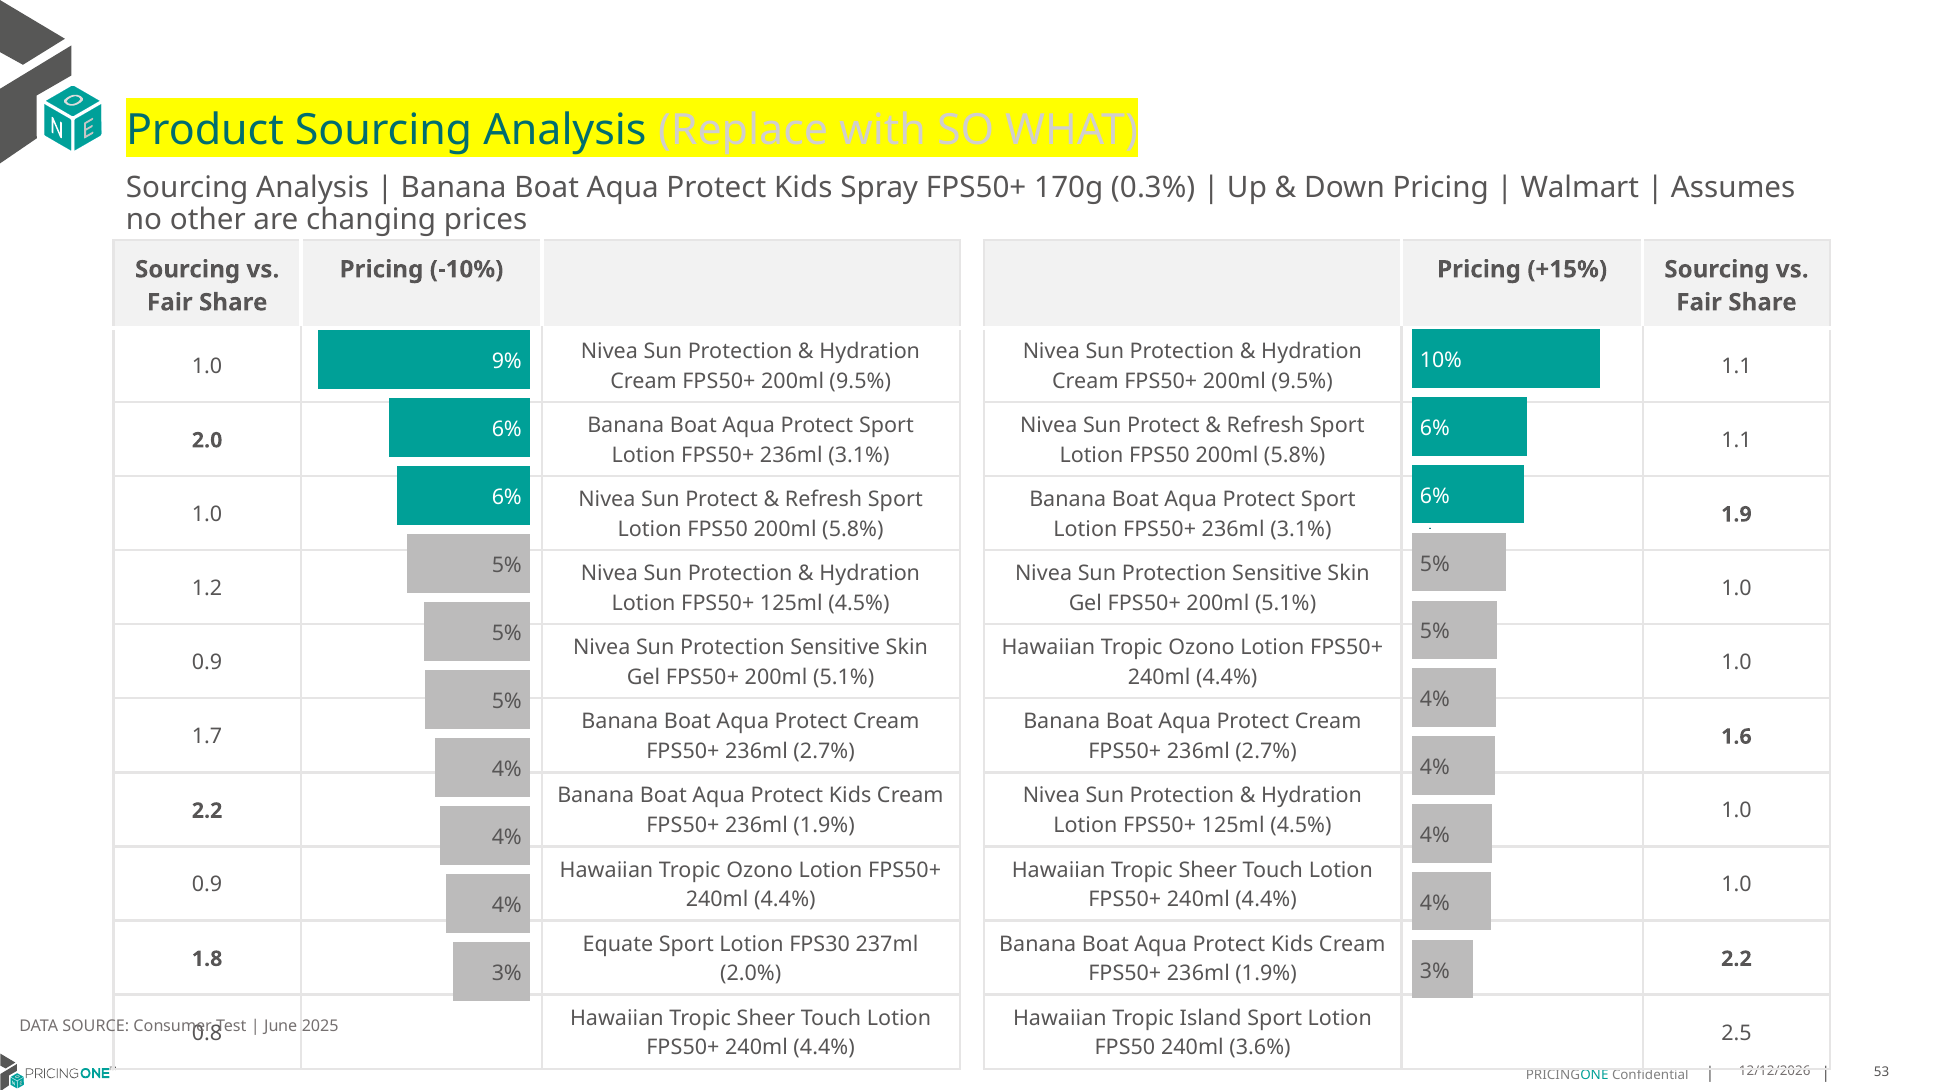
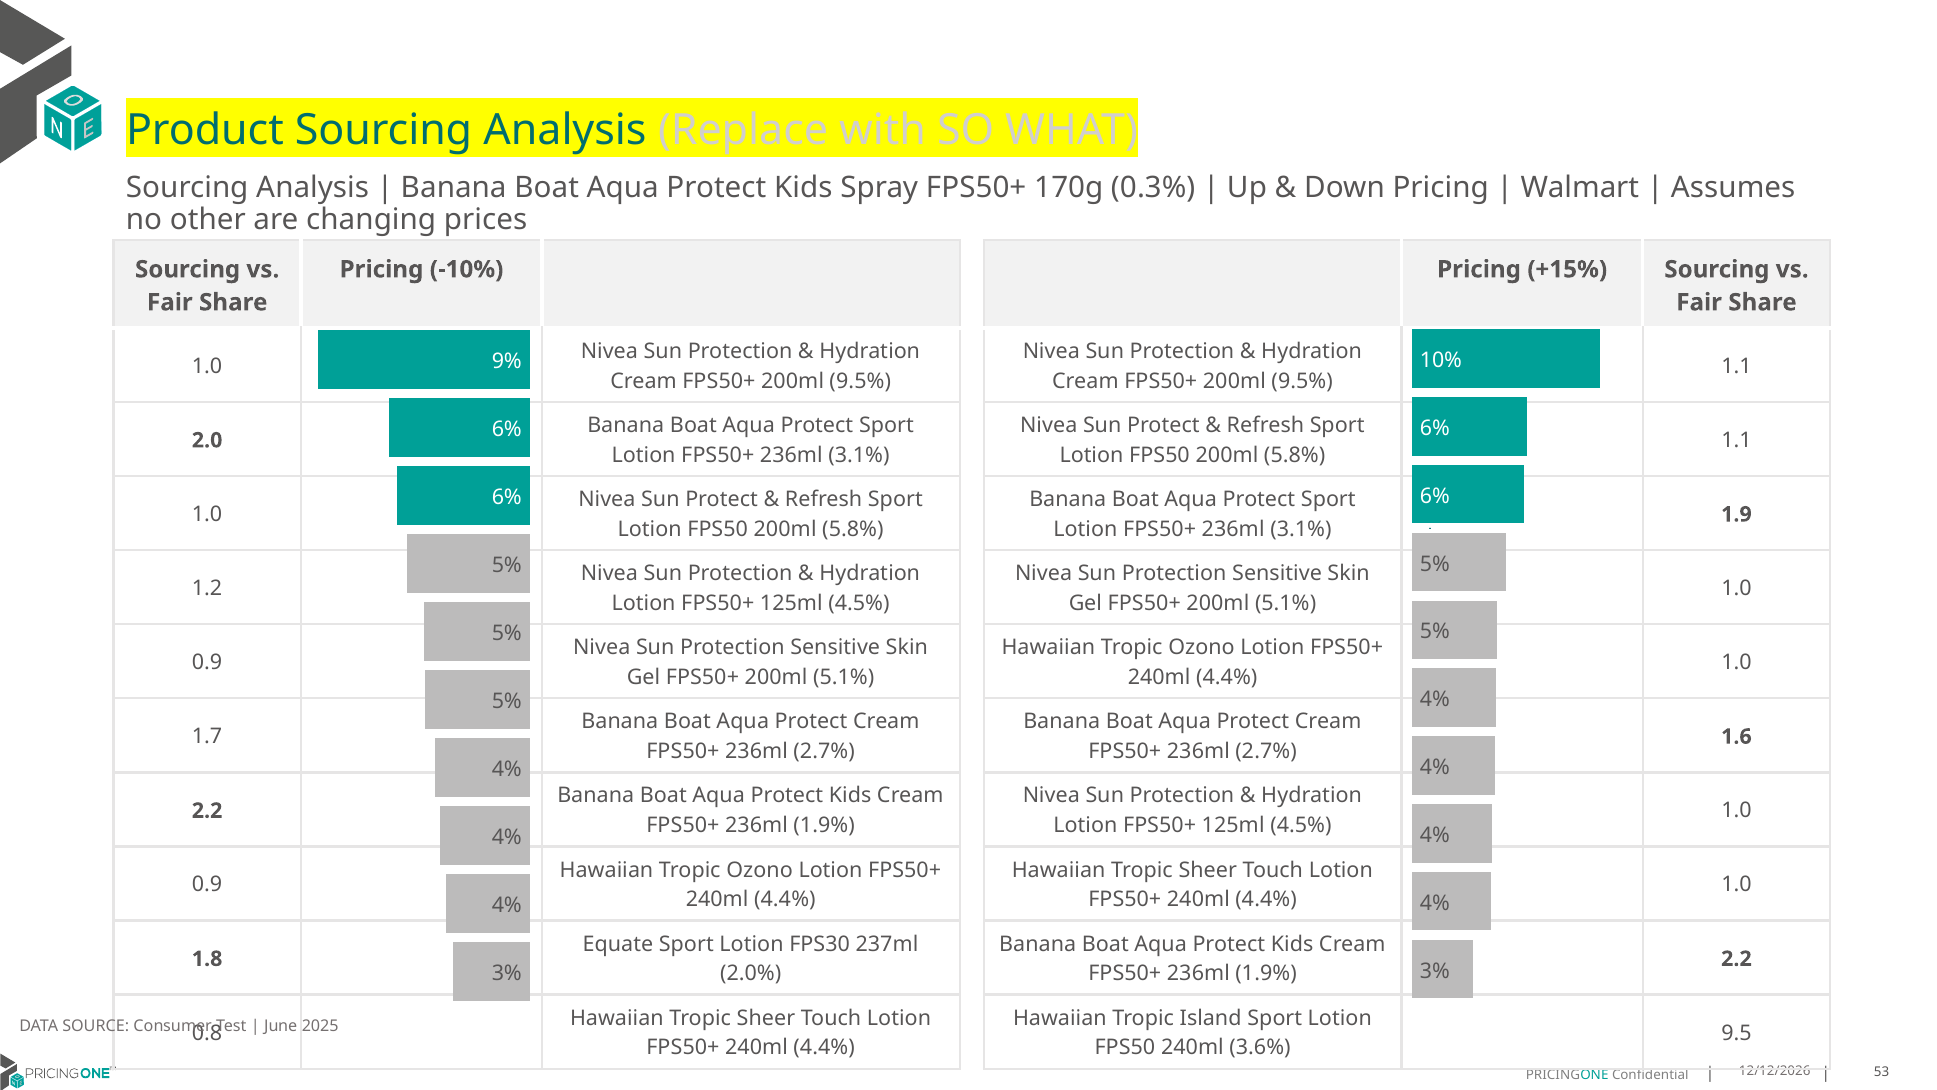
2.5: 2.5 -> 9.5 (1736, 1033)
